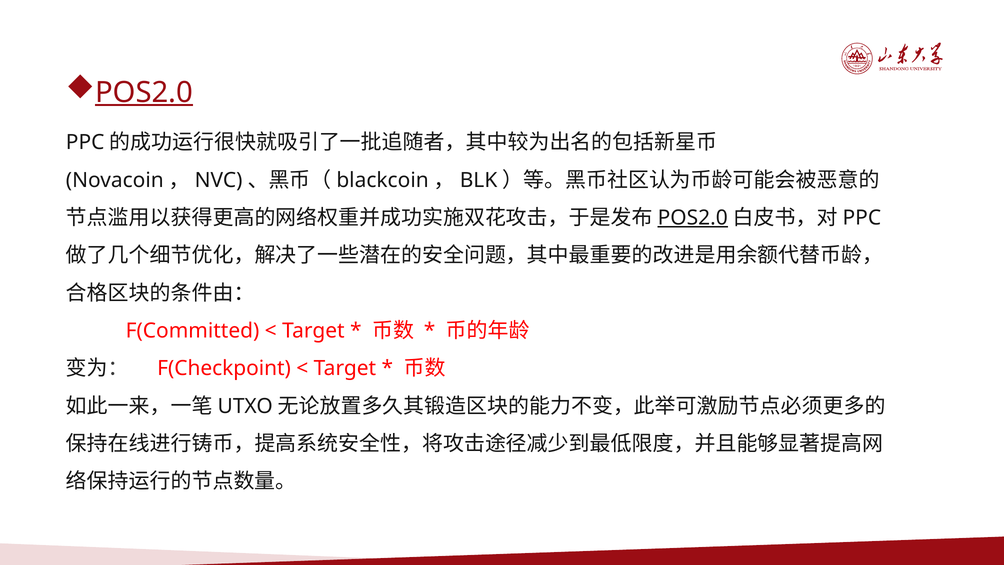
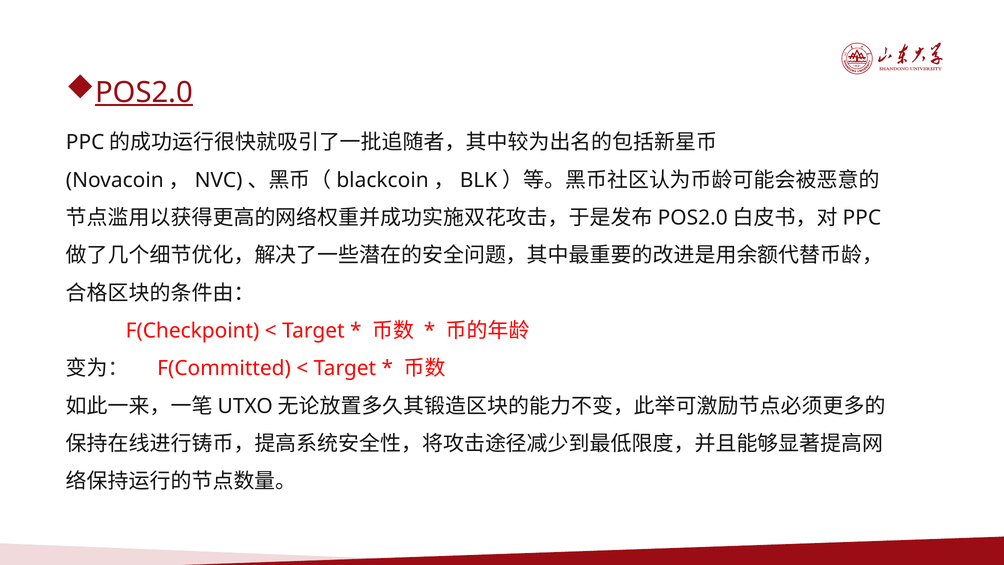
POS2.0 underline: present -> none (693, 218)
F(Committed: F(Committed -> F(Checkpoint (193, 331)
F(Checkpoint: F(Checkpoint -> F(Committed (224, 368)
